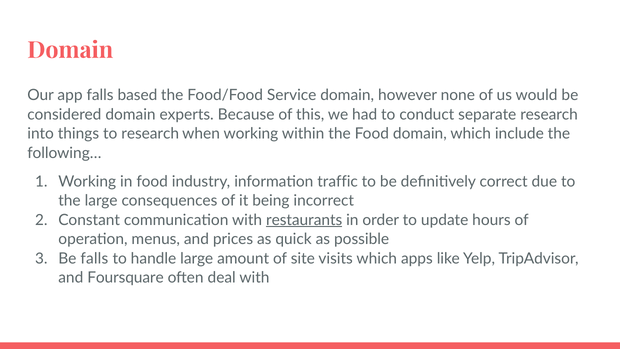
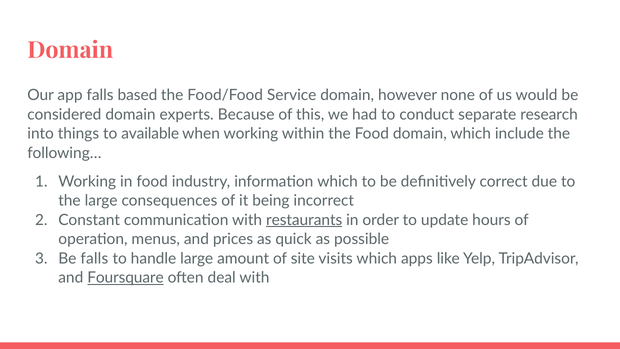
to research: research -> available (150, 134)
information traffic: traffic -> which (338, 181)
Foursquare underline: none -> present (125, 278)
